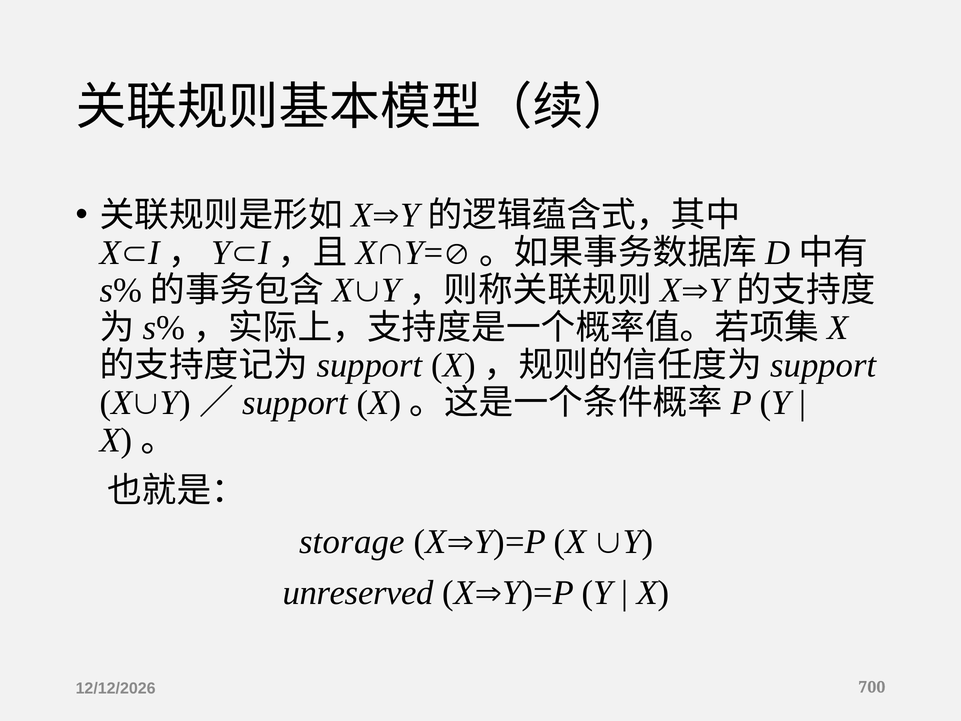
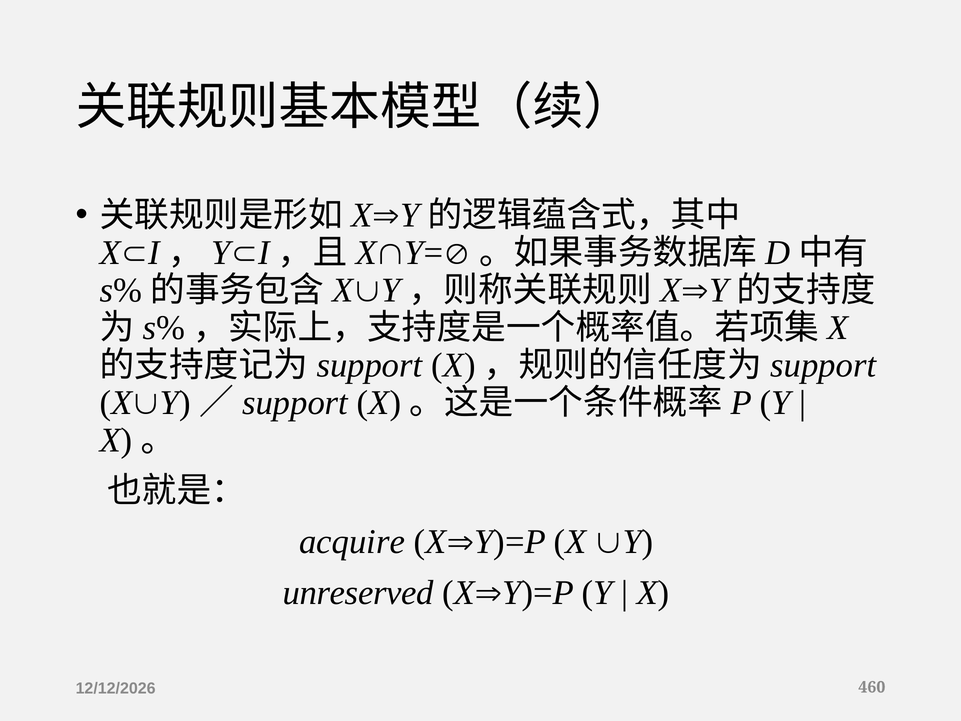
storage: storage -> acquire (352, 542)
700: 700 -> 460 (872, 687)
